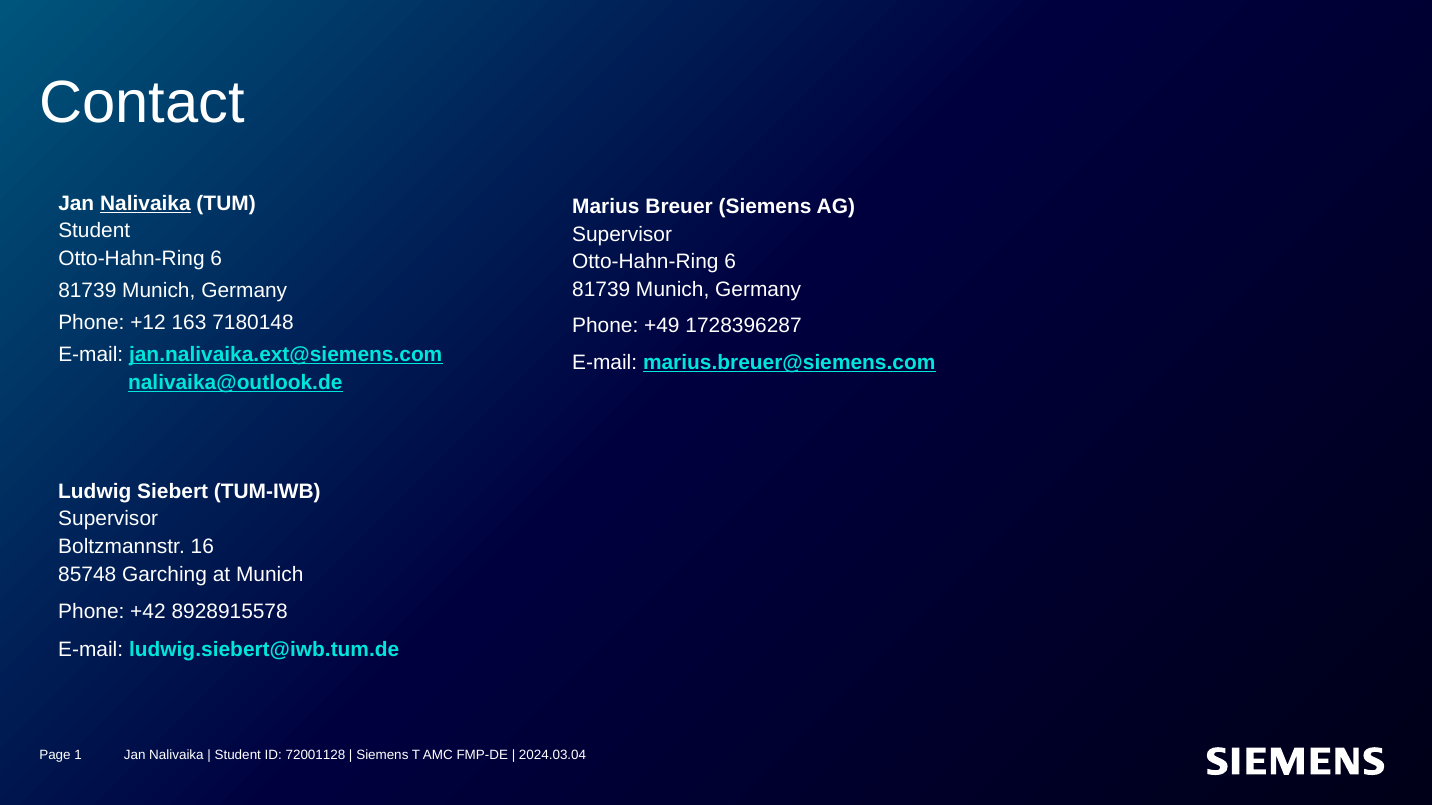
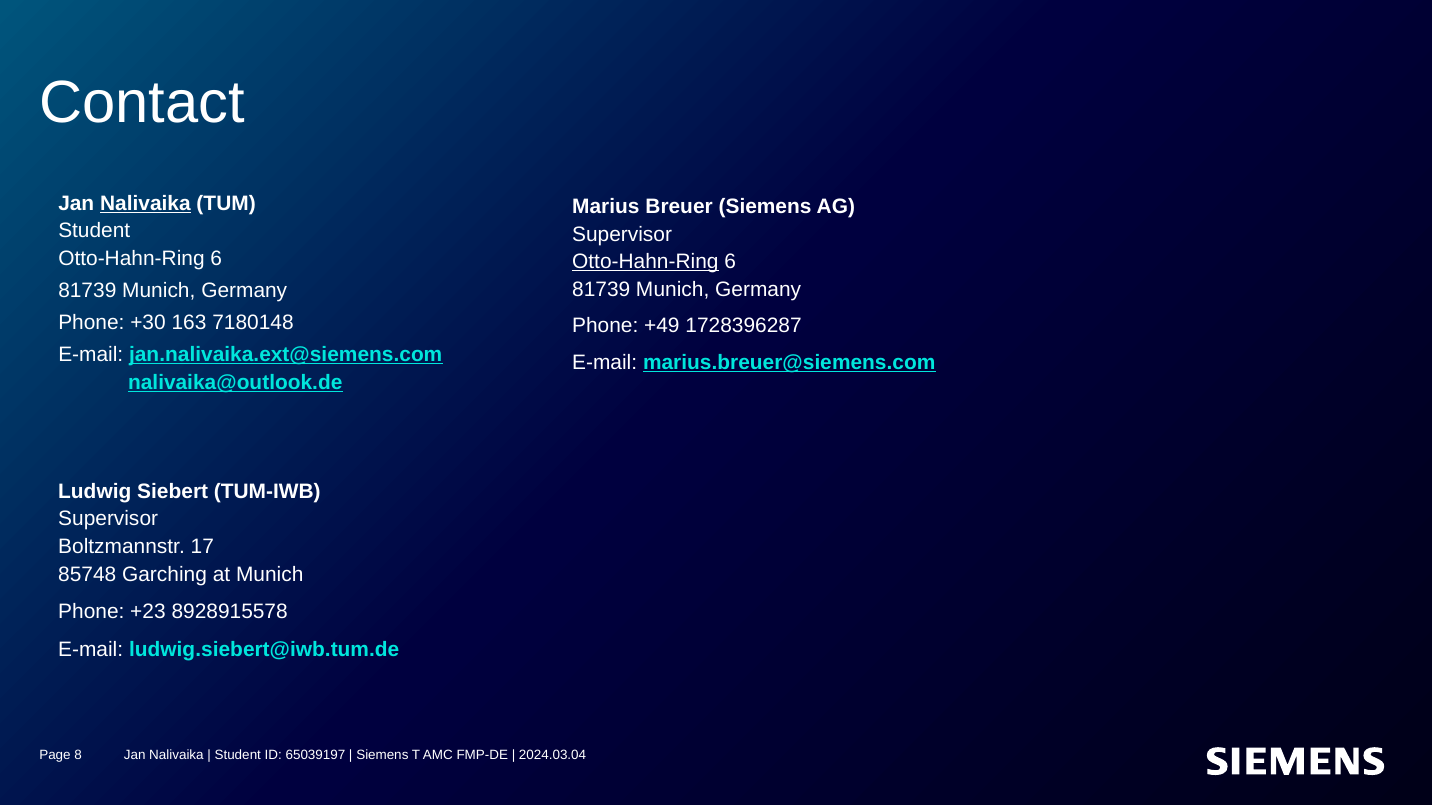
Otto-Hahn-Ring underline: none -> present (645, 262)
+12: +12 -> +30 (148, 323)
16: 16 -> 17 (202, 547)
+42: +42 -> +23 (148, 612)
1: 1 -> 8 (78, 755)
72001128: 72001128 -> 65039197 (315, 755)
